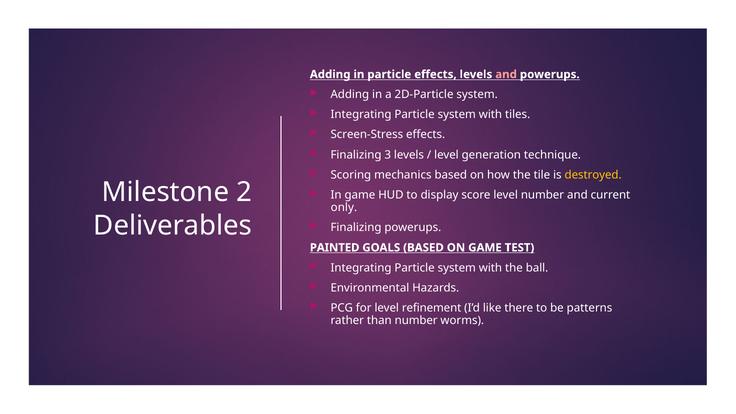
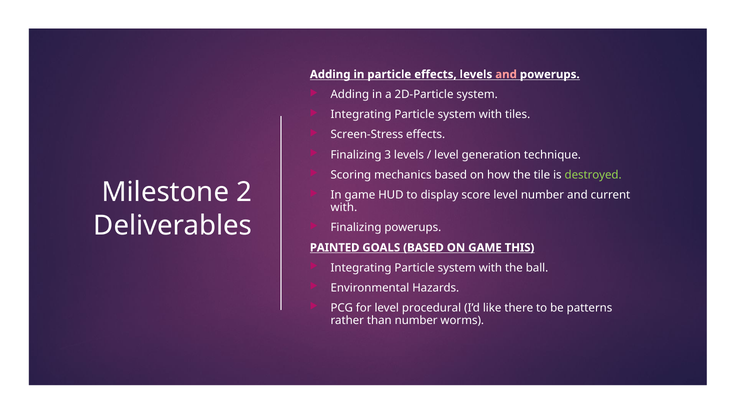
destroyed colour: yellow -> light green (593, 175)
only: only -> with (344, 207)
TEST: TEST -> THIS (519, 248)
refinement: refinement -> procedural (432, 308)
